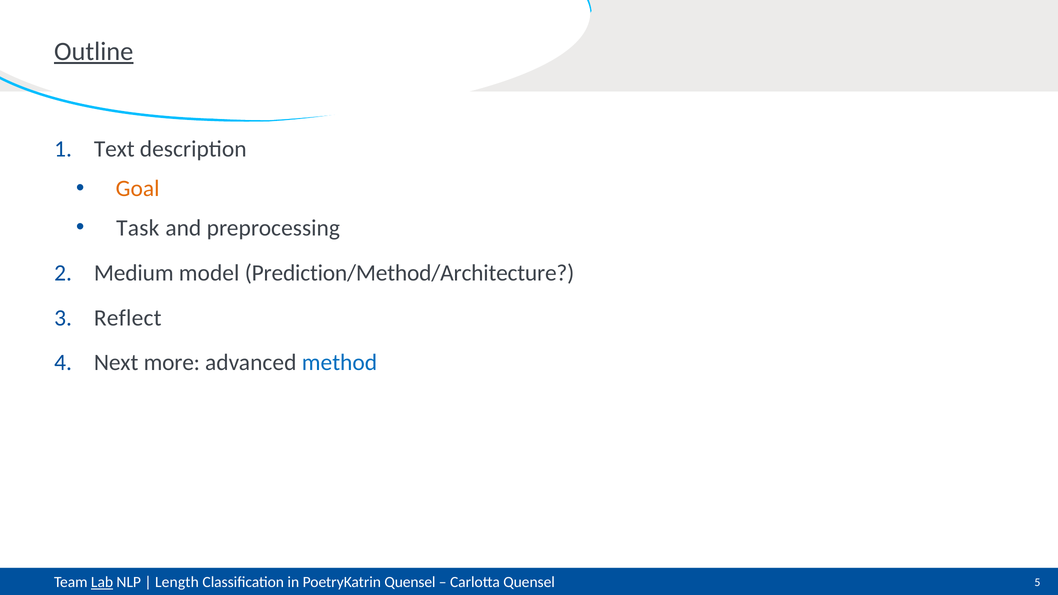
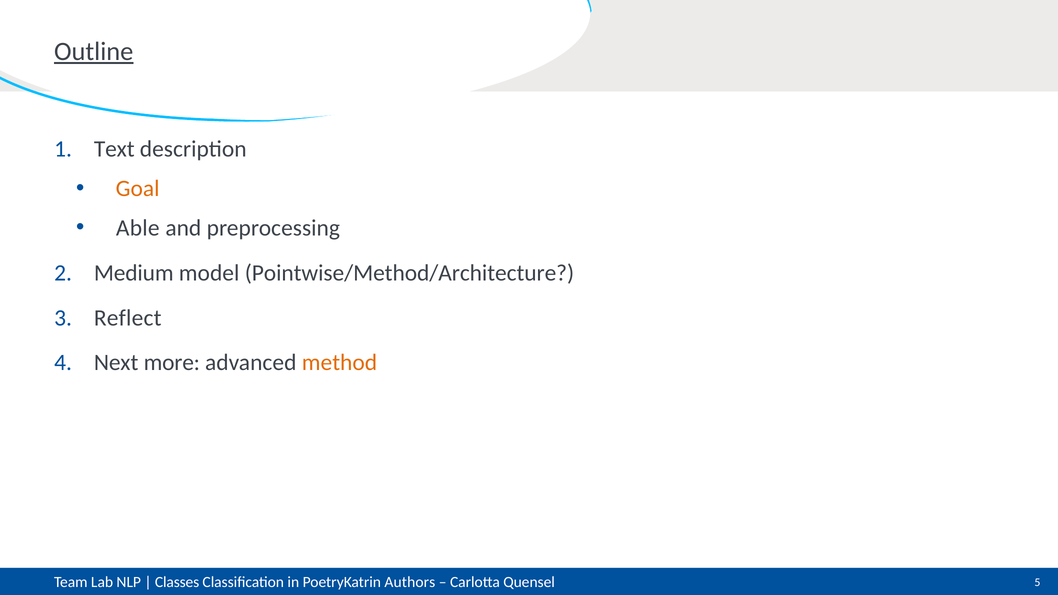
Task: Task -> Able (138, 228)
Prediction/Method/Architecture: Prediction/Method/Architecture -> Pointwise/Method/Architecture (409, 273)
method colour: blue -> orange (340, 363)
Lab underline: present -> none (102, 582)
Length: Length -> Classes (177, 582)
Quensel: Quensel -> Authors (410, 582)
